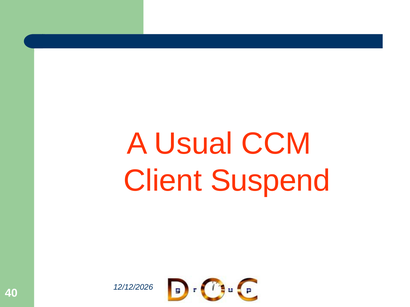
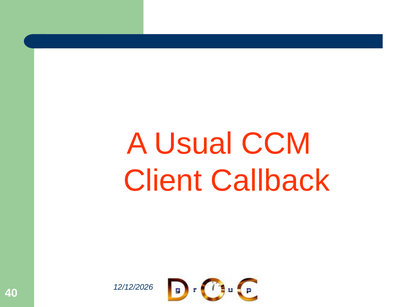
Suspend: Suspend -> Callback (270, 181)
